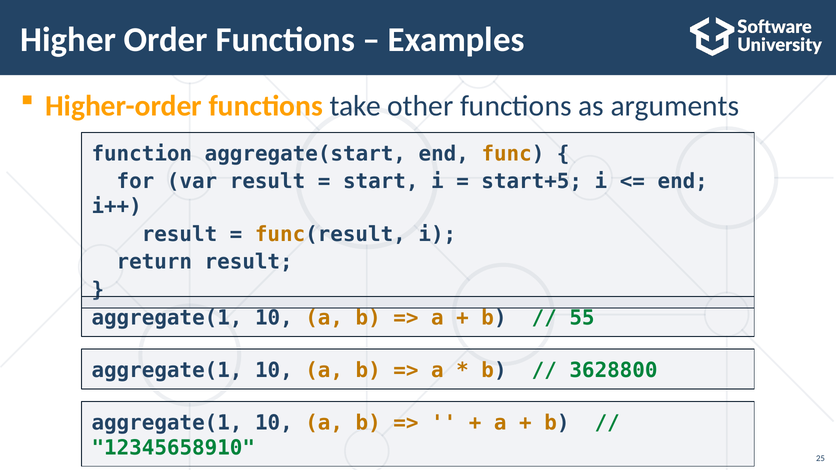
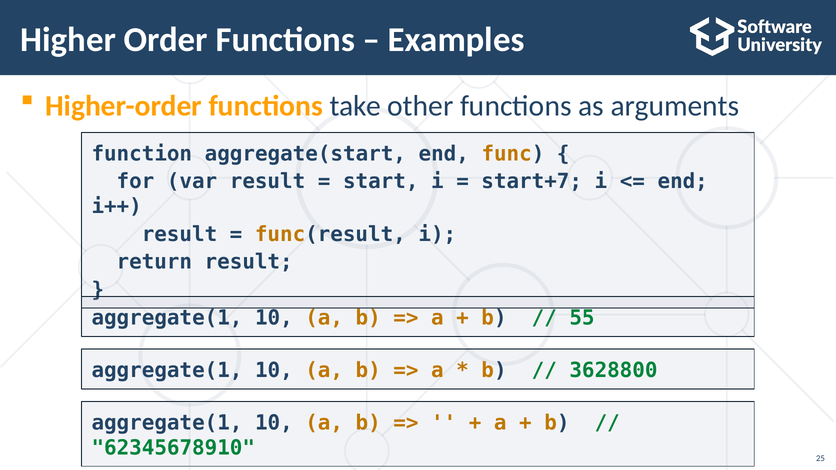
start+5: start+5 -> start+7 (532, 182)
12345658910: 12345658910 -> 62345678910 (173, 448)
